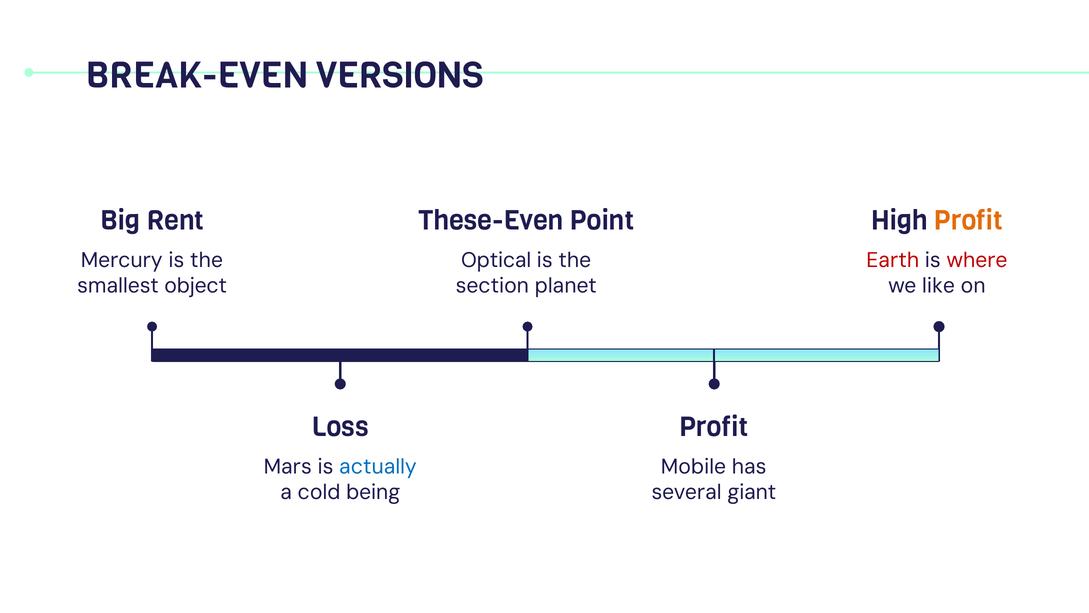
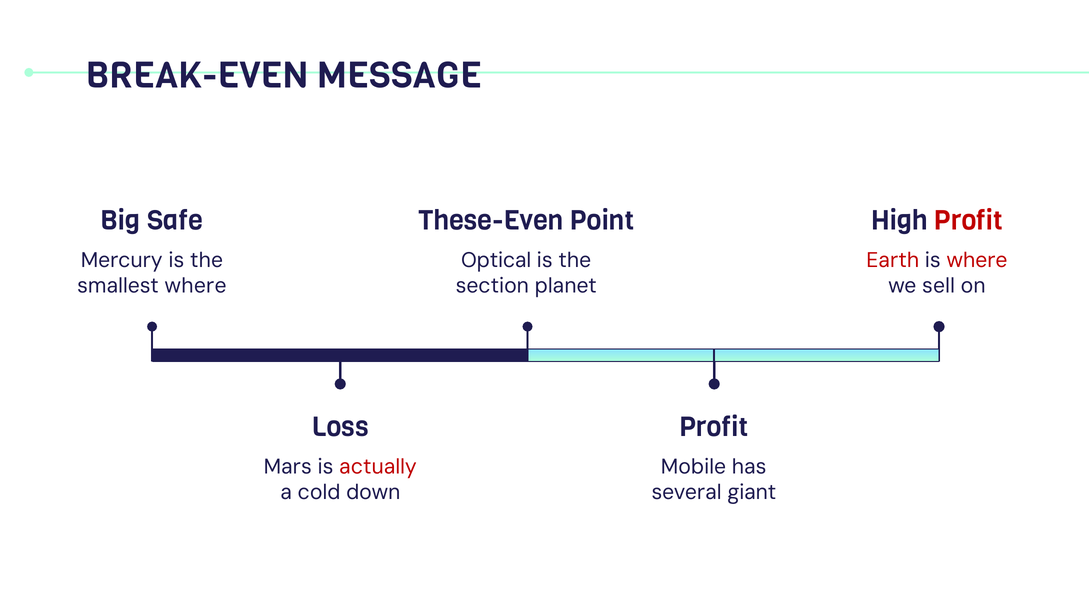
VERSIONS: VERSIONS -> MESSAGE (400, 75)
Rent: Rent -> Safe (175, 221)
Profit colour: orange -> red (968, 221)
smallest object: object -> where (195, 286)
like: like -> sell (938, 286)
actually colour: blue -> red (378, 467)
being: being -> down (373, 492)
